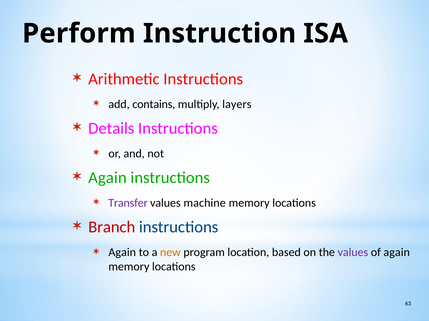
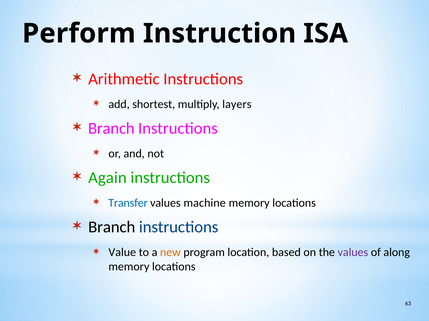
contains: contains -> shortest (154, 104)
Details: Details -> Branch (111, 129)
Transfer colour: purple -> blue (128, 203)
Branch colour: red -> black (112, 228)
Again: Again -> Value (122, 253)
of again: again -> along (397, 253)
